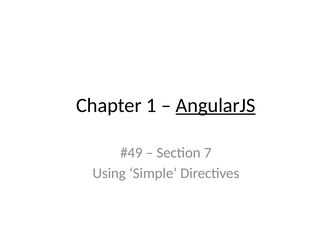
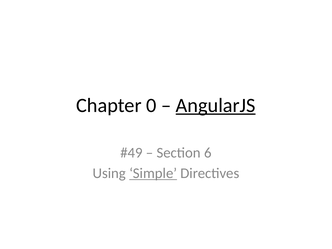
1: 1 -> 0 (151, 105)
7: 7 -> 6 (208, 153)
Simple underline: none -> present (153, 173)
